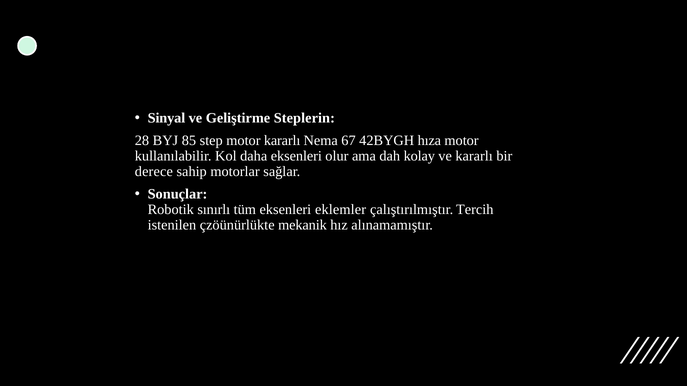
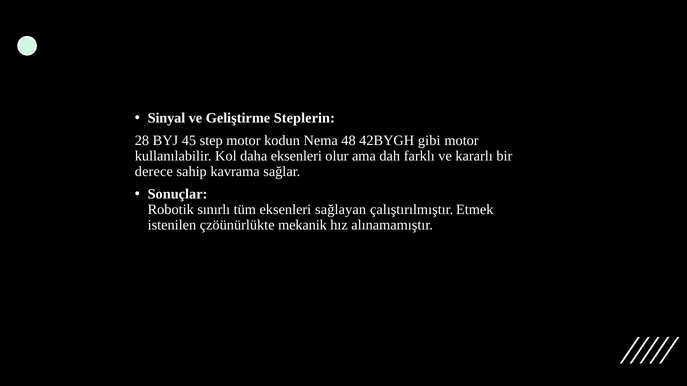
85: 85 -> 45 (189, 141)
motor kararlı: kararlı -> kodun (282, 141)
67: 67 -> 48 (349, 141)
hıza: hıza -> gibi (429, 141)
kolay: kolay -> farklı (419, 156)
motorlar: motorlar -> kavrama (235, 172)
eklemler: eklemler -> sağlayan (341, 210)
Tercih: Tercih -> Etmek (475, 210)
